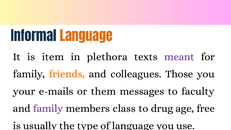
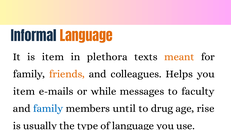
meant colour: purple -> orange (179, 57)
Those: Those -> Helps (179, 74)
your: your -> item (24, 91)
them: them -> while (104, 91)
family colour: purple -> blue (48, 108)
class: class -> until (124, 108)
free: free -> rise (206, 108)
